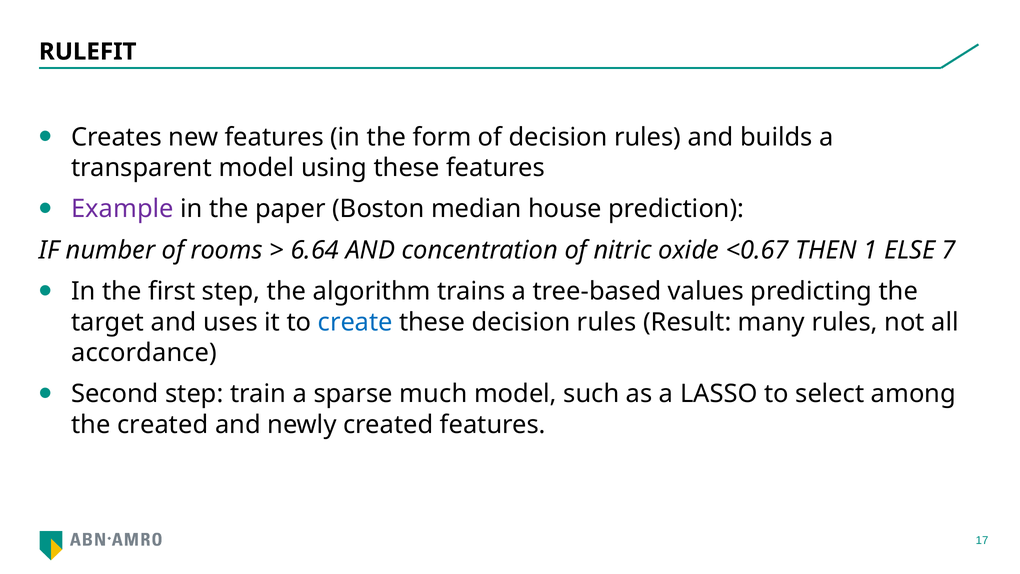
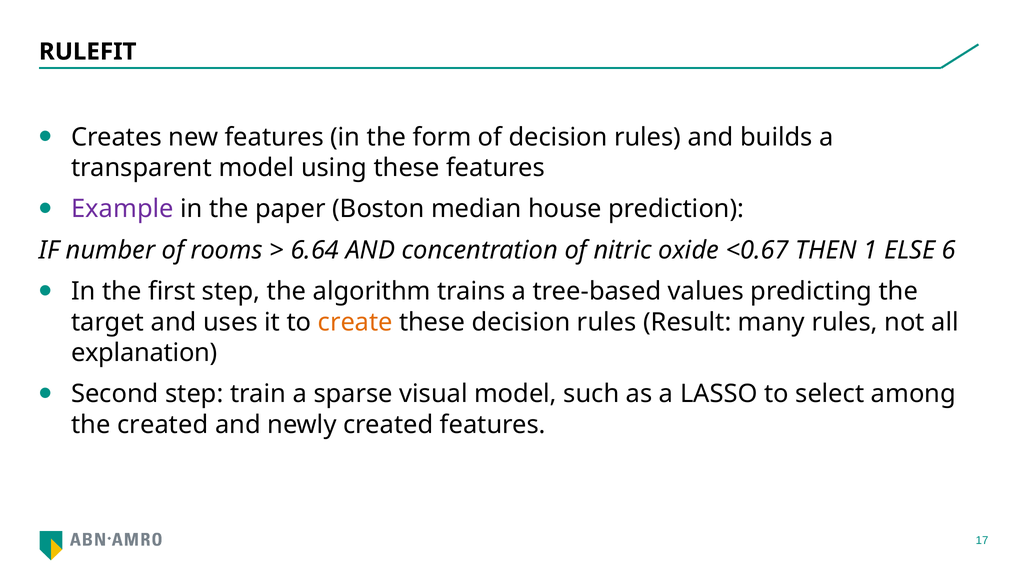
7: 7 -> 6 (949, 250)
create colour: blue -> orange (355, 322)
accordance: accordance -> explanation (144, 353)
much: much -> visual (434, 394)
